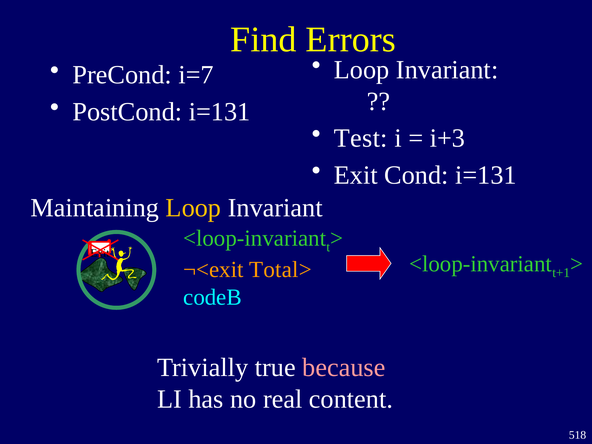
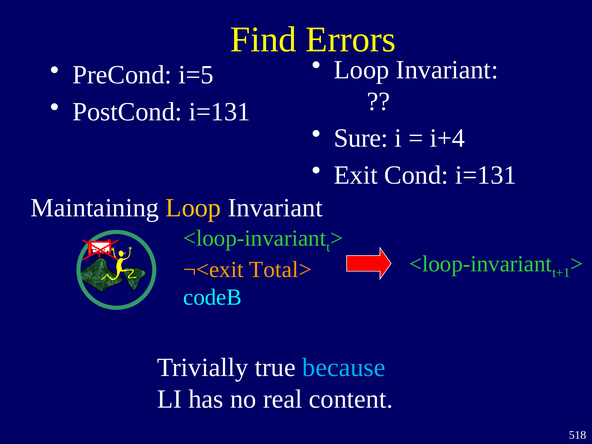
i=7: i=7 -> i=5 (196, 75)
Test: Test -> Sure (361, 138)
i+3: i+3 -> i+4 (447, 138)
because colour: pink -> light blue (344, 367)
